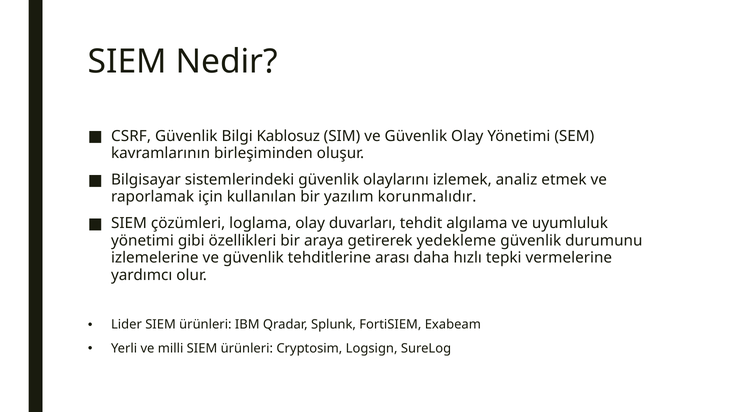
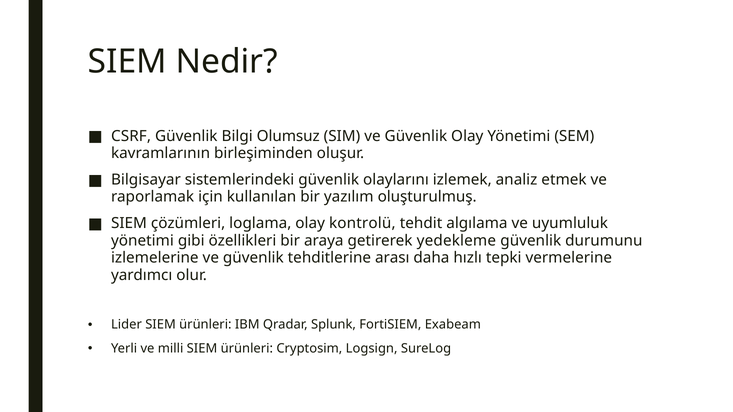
Kablosuz: Kablosuz -> Olumsuz (288, 136)
korunmalıdır: korunmalıdır -> oluşturulmuş (427, 197)
duvarları: duvarları -> kontrolü (362, 224)
